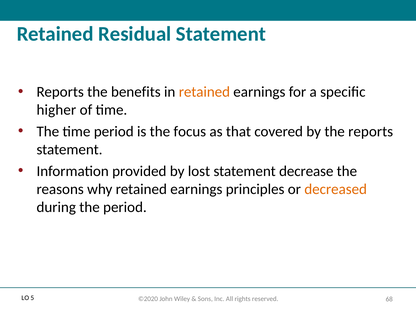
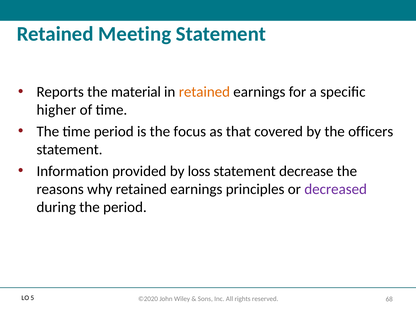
Residual: Residual -> Meeting (135, 34)
benefits: benefits -> material (136, 92)
the reports: reports -> officers (371, 132)
lost: lost -> loss (199, 171)
decreased colour: orange -> purple (336, 189)
